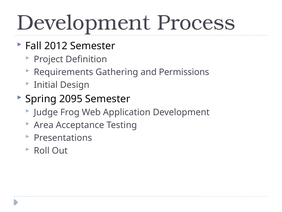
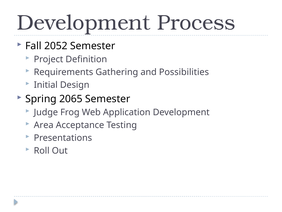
2012: 2012 -> 2052 (56, 46)
Permissions: Permissions -> Possibilities (184, 72)
2095: 2095 -> 2065 (71, 99)
